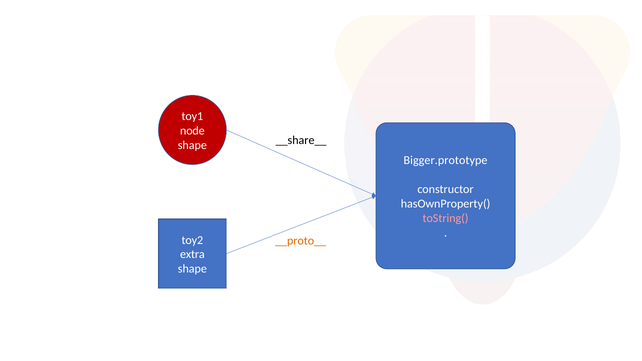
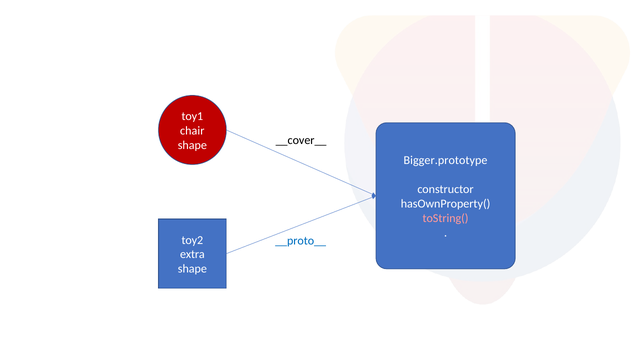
node: node -> chair (192, 131)
__share__: __share__ -> __cover__ (301, 140)
__proto__ colour: orange -> blue (301, 241)
